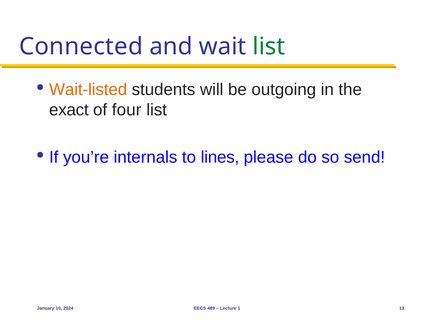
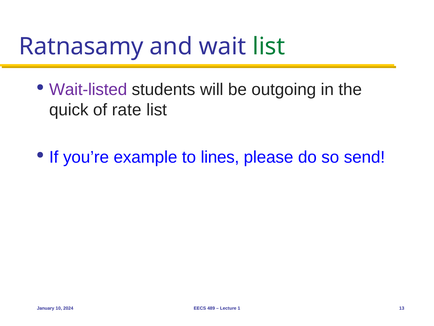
Connected: Connected -> Ratnasamy (81, 46)
Wait-listed colour: orange -> purple (88, 89)
exact: exact -> quick (69, 110)
four: four -> rate (127, 110)
internals: internals -> example (145, 157)
